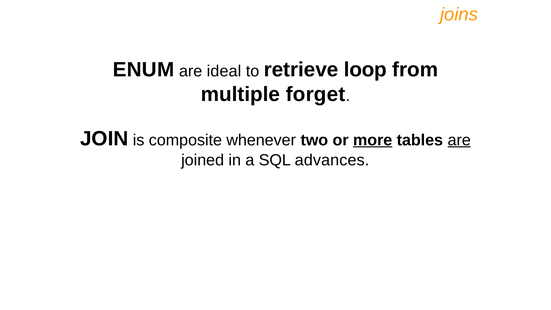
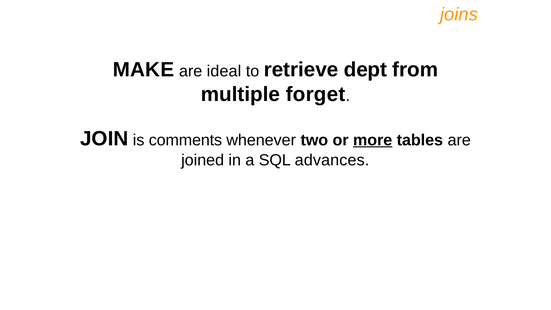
ENUM: ENUM -> MAKE (144, 70)
loop: loop -> dept (365, 70)
composite: composite -> comments (185, 140)
are underline: present -> none (459, 140)
